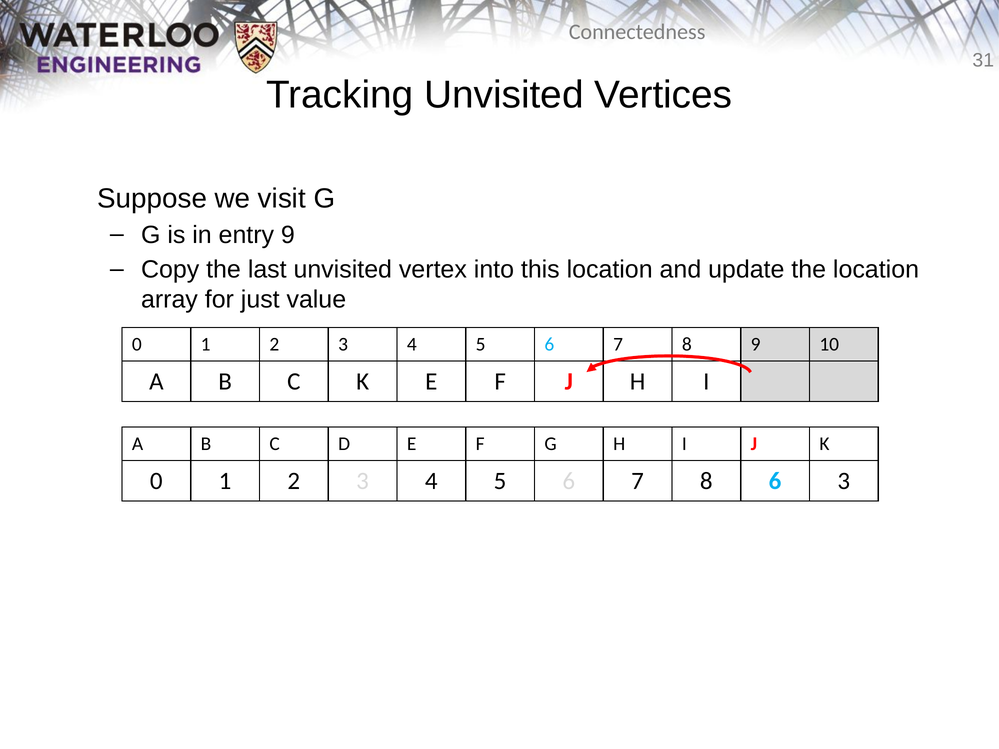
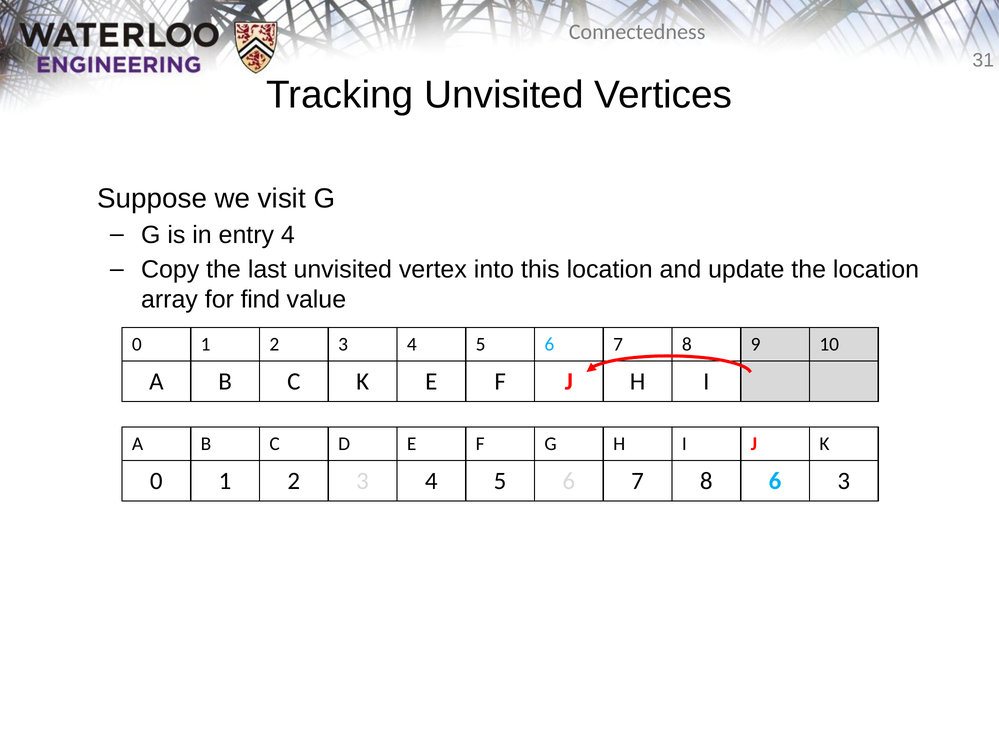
entry 9: 9 -> 4 (288, 235)
just: just -> find (260, 300)
